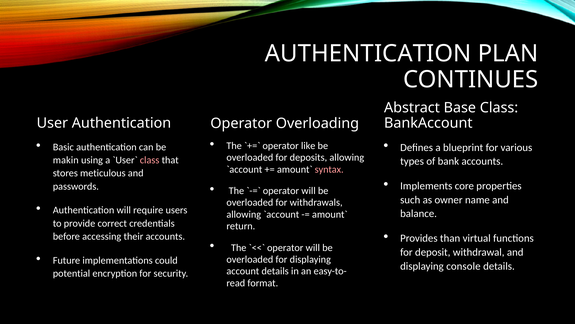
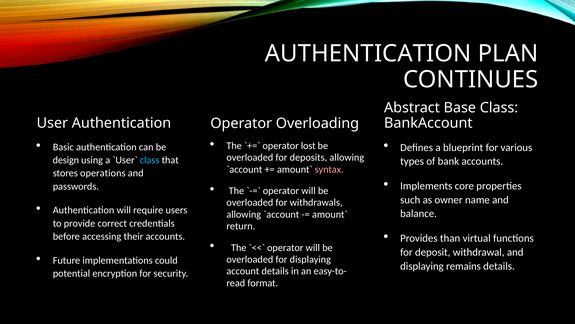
like: like -> lost (308, 145)
makin: makin -> design (66, 160)
class colour: pink -> light blue (150, 160)
meticulous: meticulous -> operations (103, 173)
console: console -> remains (463, 266)
